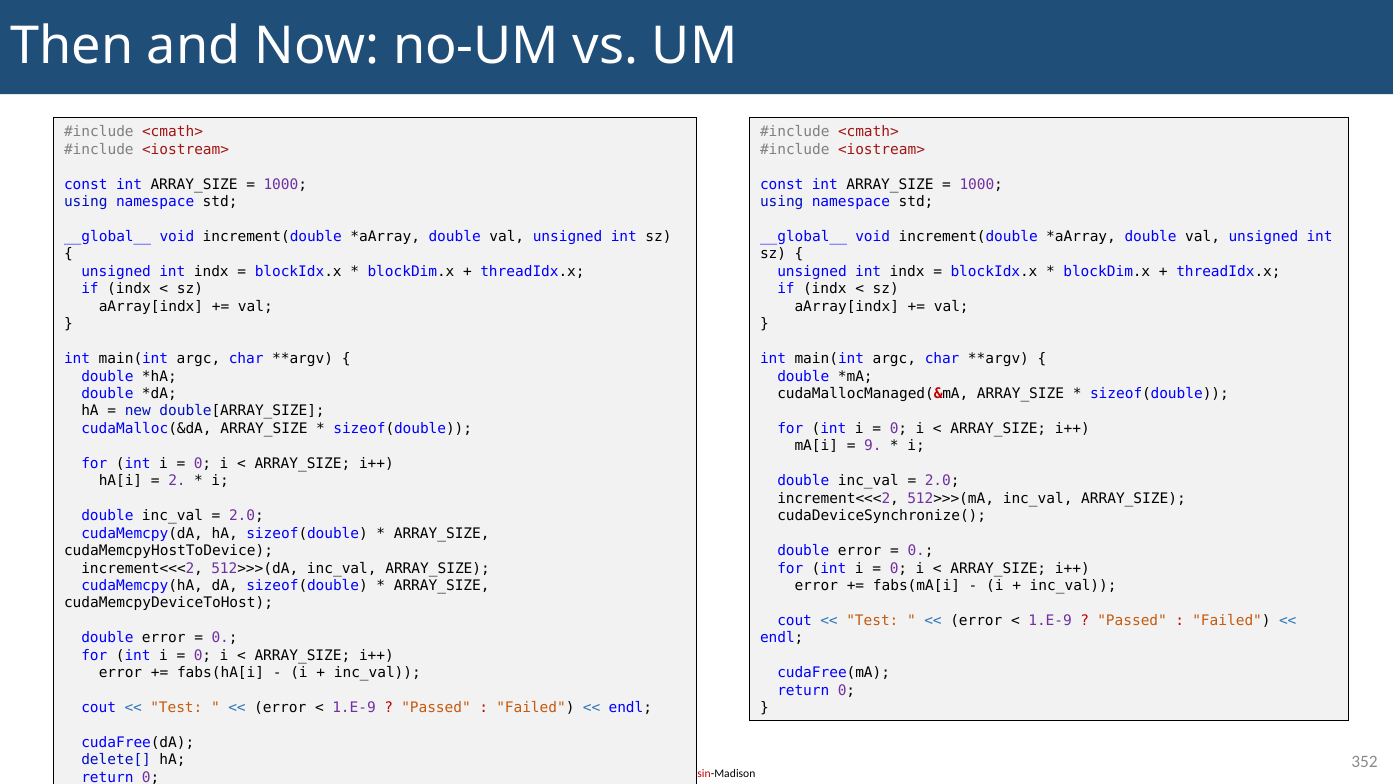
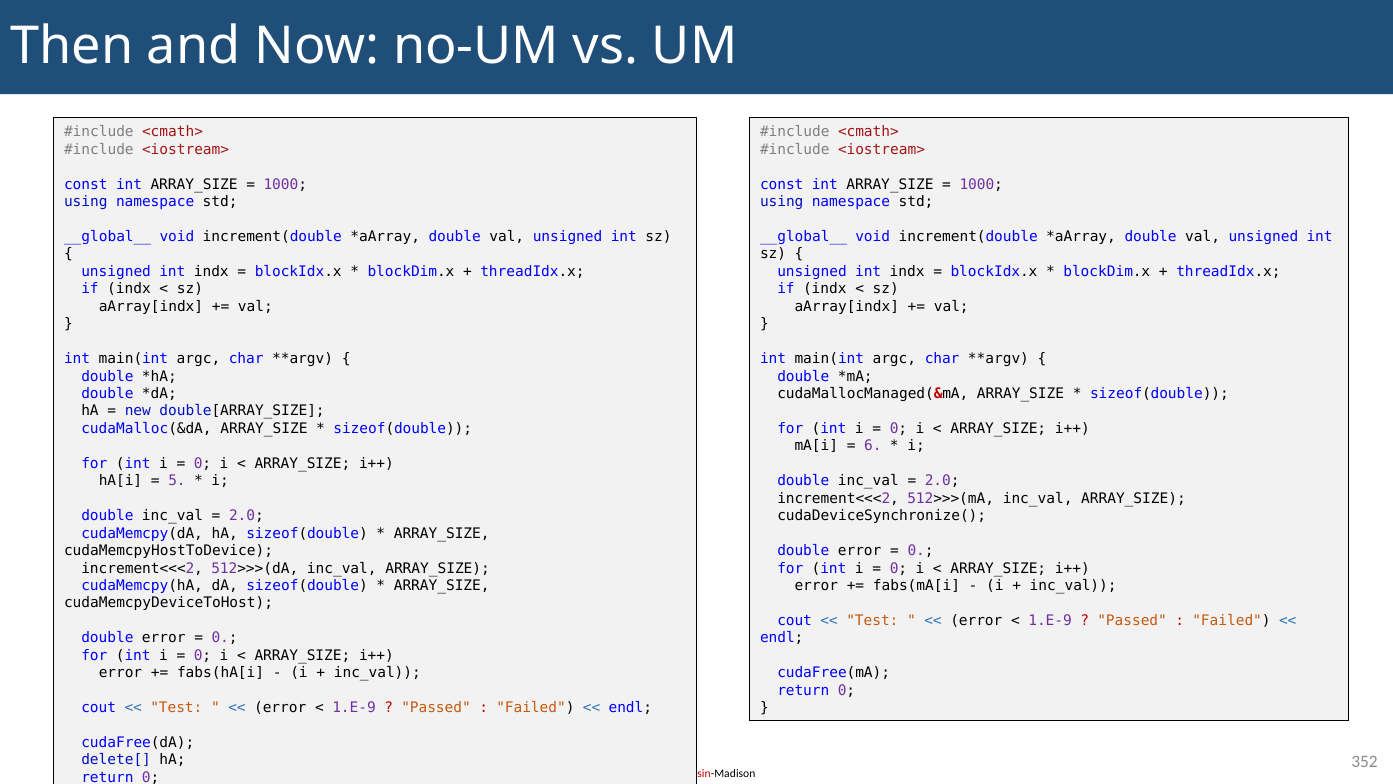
9: 9 -> 6 (873, 446)
2: 2 -> 5 (177, 481)
